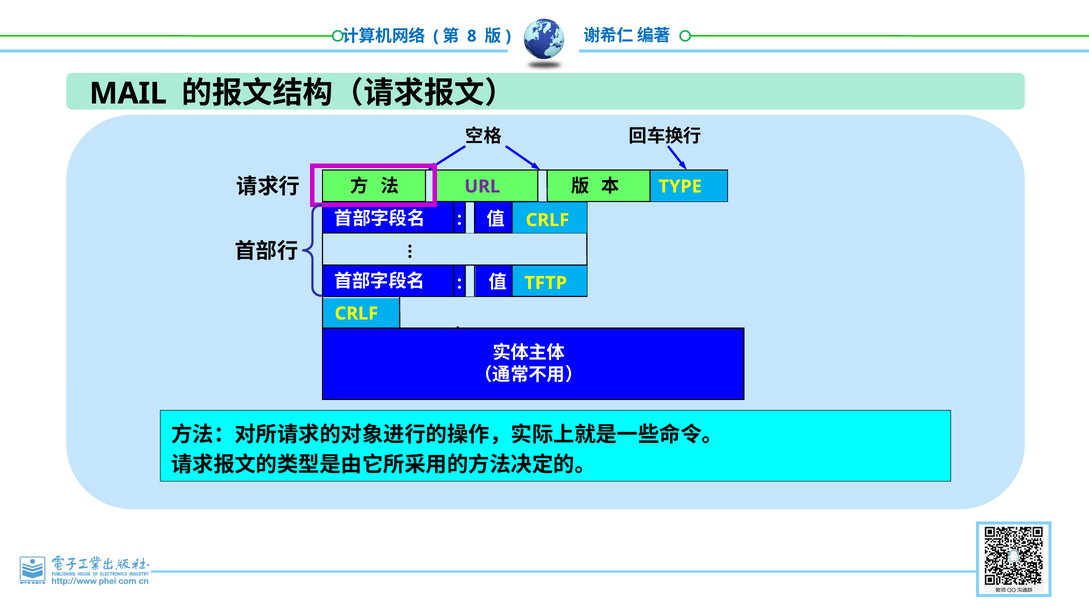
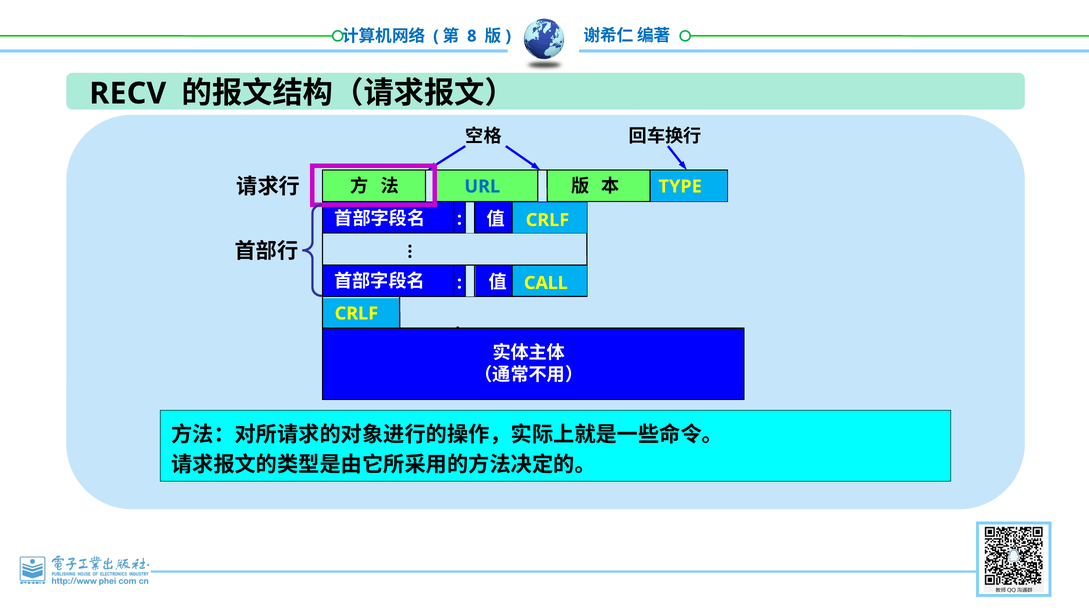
MAIL: MAIL -> RECV (128, 94)
URL colour: purple -> blue (482, 187)
TFTP: TFTP -> CALL (546, 283)
